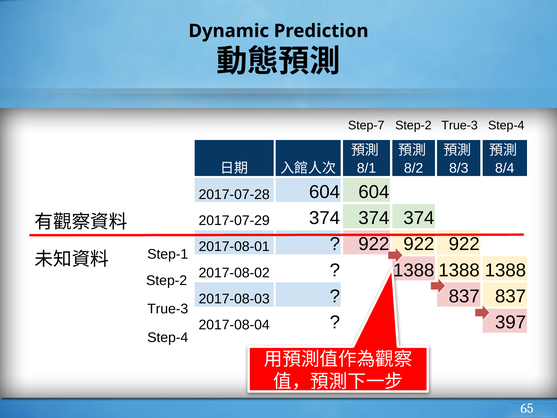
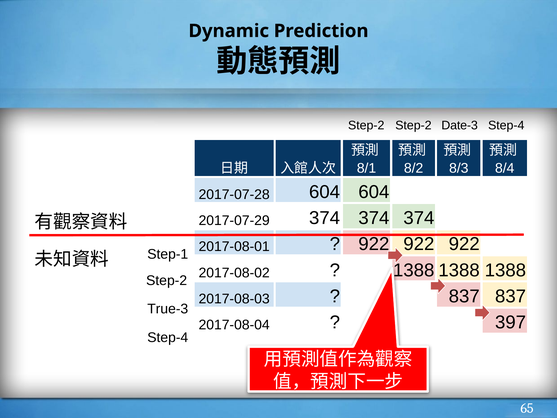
Step-7: Step-7 -> Step-2 (366, 125)
True-3: True-3 -> Date-3 (460, 125)
